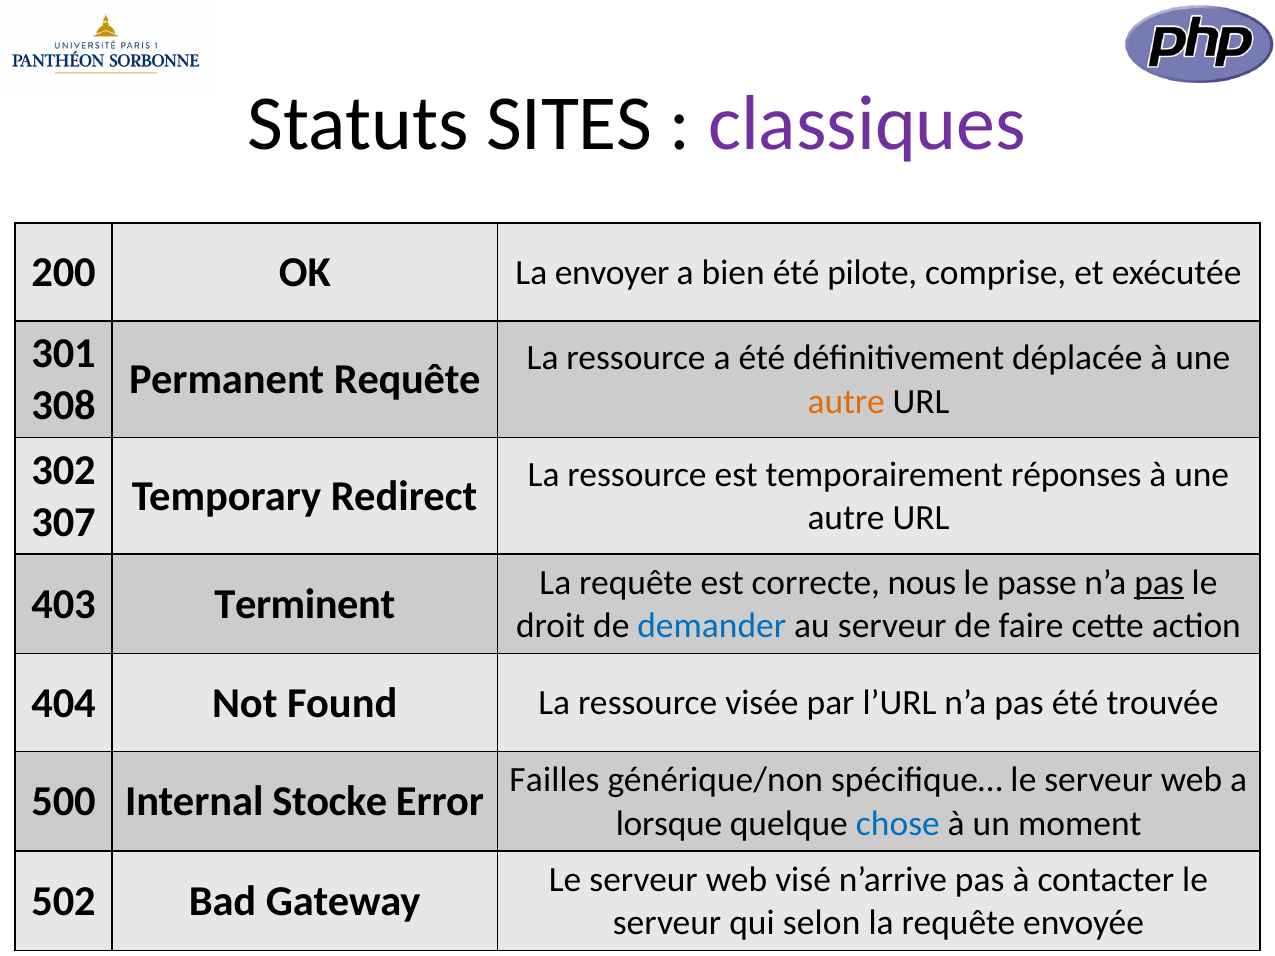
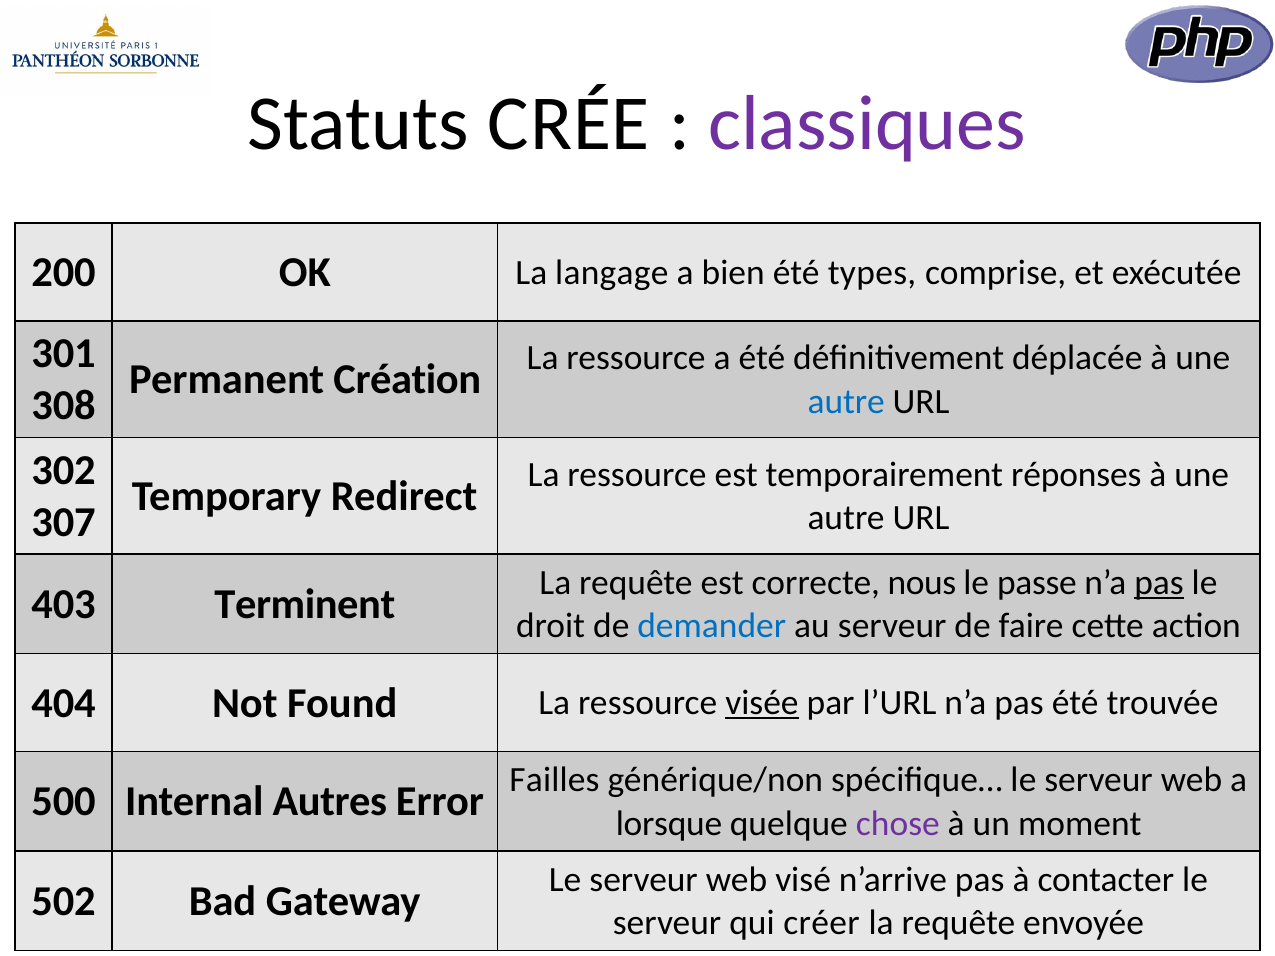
SITES: SITES -> CRÉE (569, 123)
envoyer: envoyer -> langage (612, 273)
pilote: pilote -> types (872, 273)
Permanent Requête: Requête -> Création (407, 380)
autre colour: orange -> blue (846, 402)
visée underline: none -> present (762, 703)
Stocke: Stocke -> Autres (330, 802)
chose colour: blue -> purple (898, 824)
selon: selon -> créer (822, 923)
